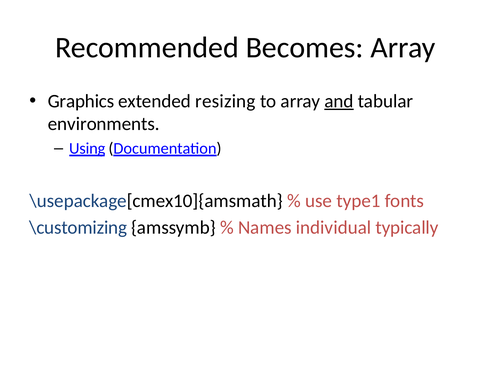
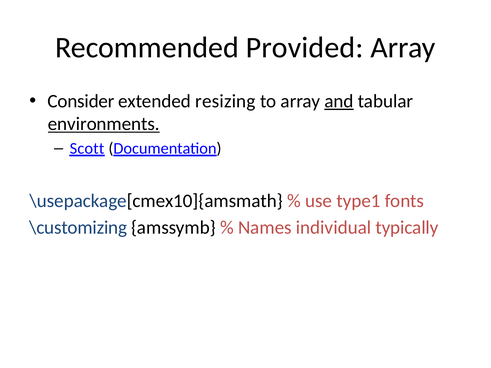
Becomes: Becomes -> Provided (305, 48)
Graphics: Graphics -> Consider (81, 101)
environments underline: none -> present (104, 124)
Using: Using -> Scott (87, 148)
